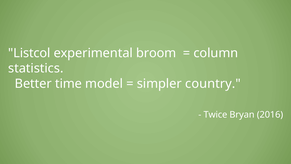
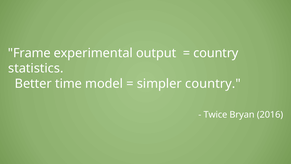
Listcol: Listcol -> Frame (29, 53)
broom: broom -> output (156, 53)
column: column -> country (216, 53)
